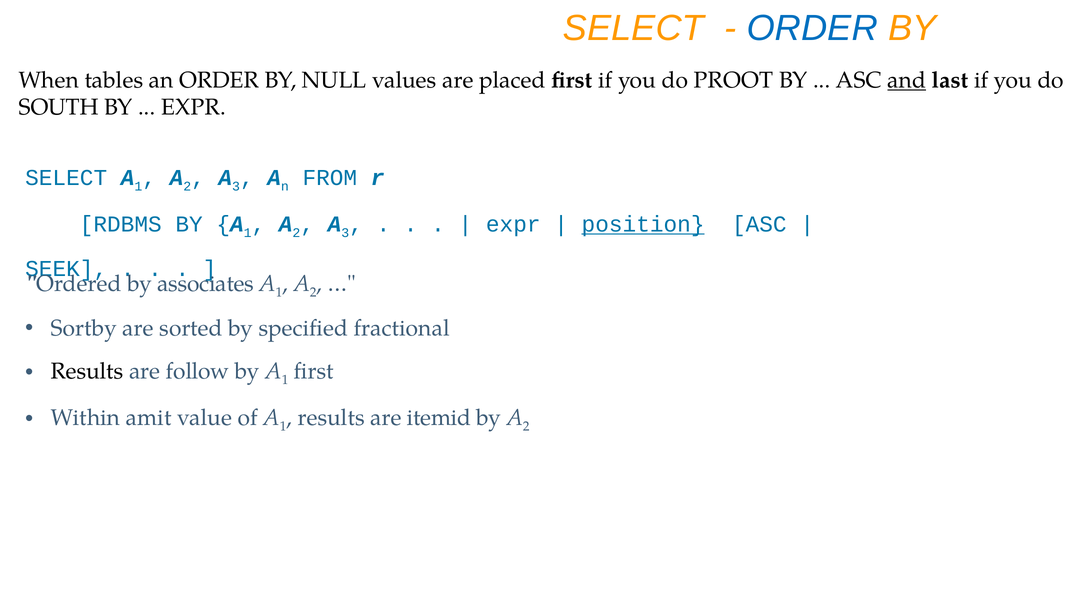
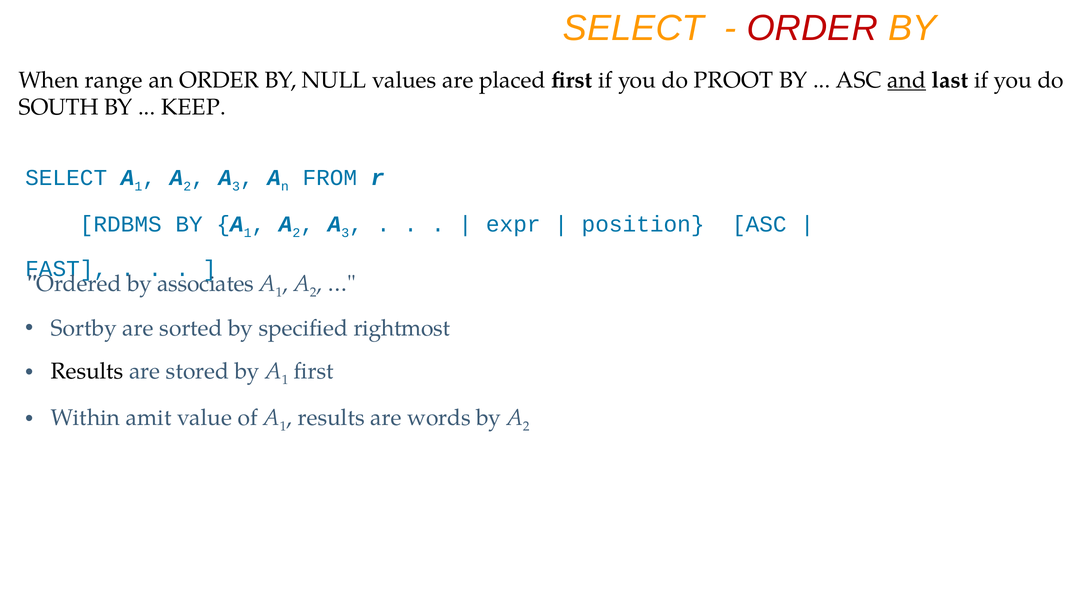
ORDER colour: blue -> red (812, 28)
tables: tables -> range (114, 80)
EXPR: EXPR -> KEEP (193, 107)
position underline: present -> none (643, 224)
SEEK: SEEK -> FAST (66, 269)
fractional: fractional -> rightmost (402, 328)
follow: follow -> stored (198, 371)
itemid: itemid -> words (439, 418)
